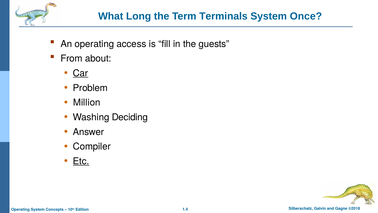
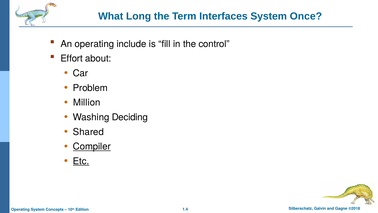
Terminals: Terminals -> Interfaces (223, 16)
access: access -> include (132, 44)
guests: guests -> control (214, 44)
From: From -> Effort (72, 58)
Car underline: present -> none (81, 73)
Answer: Answer -> Shared (88, 132)
Compiler underline: none -> present (92, 146)
